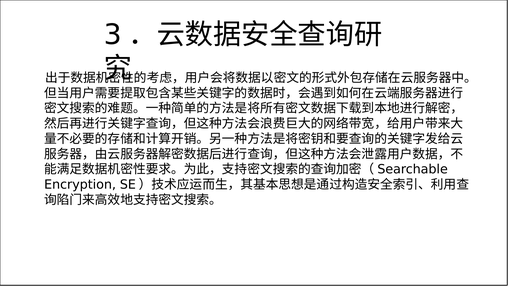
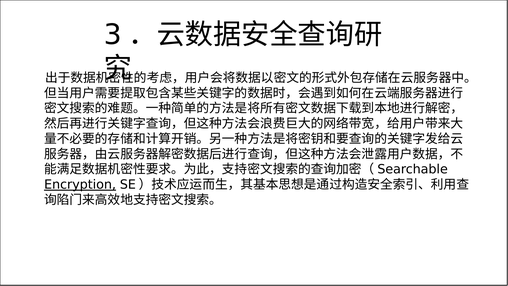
Encryption underline: none -> present (80, 185)
